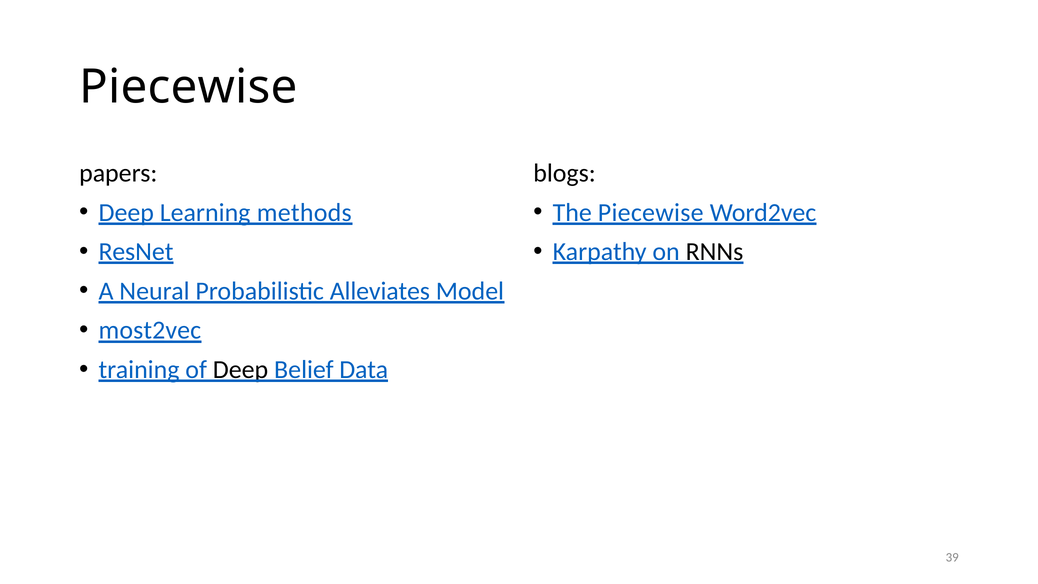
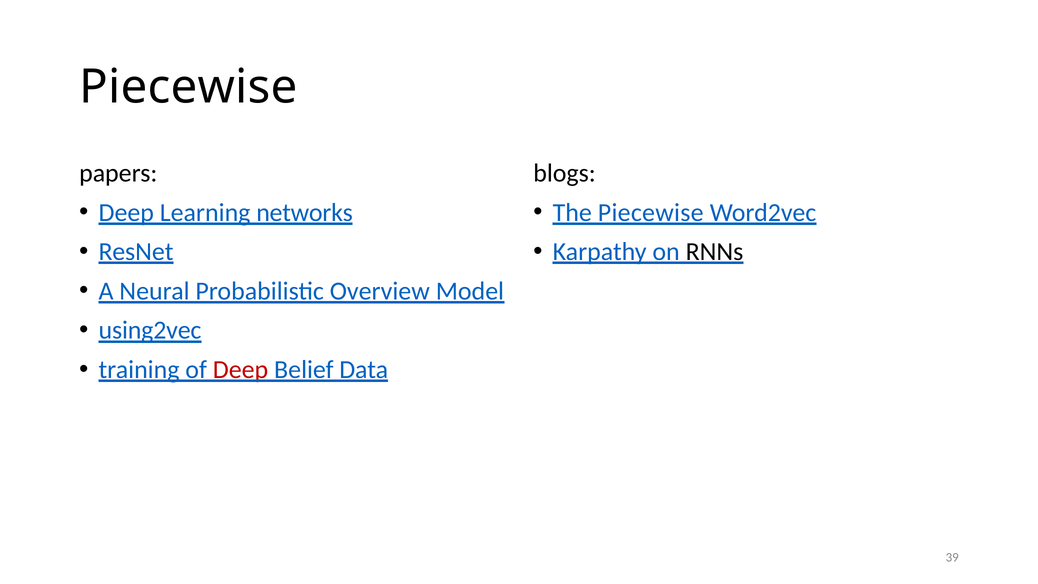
methods: methods -> networks (305, 212)
Alleviates: Alleviates -> Overview (380, 291)
most2vec: most2vec -> using2vec (150, 330)
Deep colour: black -> red (241, 370)
